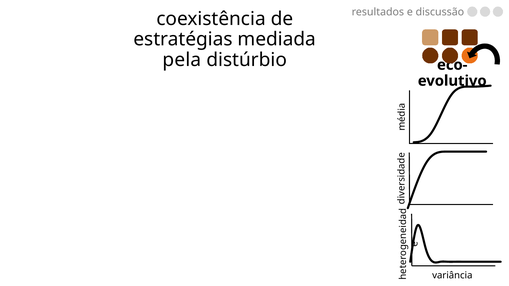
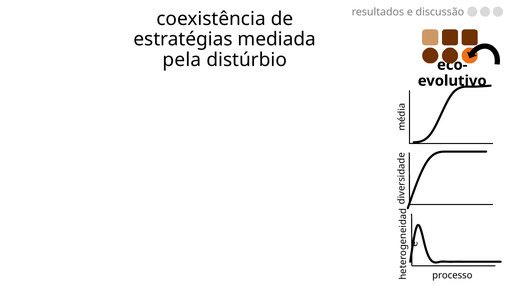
variância: variância -> processo (452, 276)
